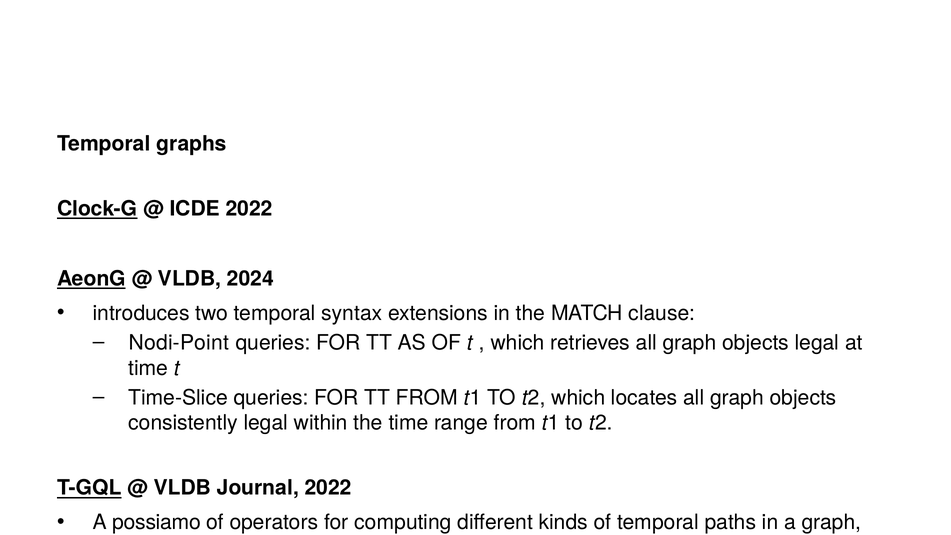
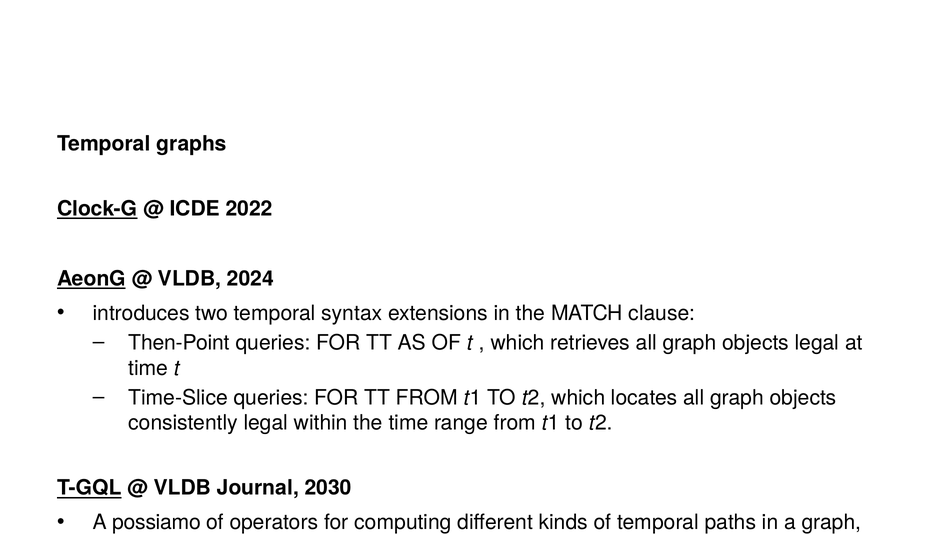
Nodi-Point: Nodi-Point -> Then-Point (179, 343)
Journal 2022: 2022 -> 2030 (328, 488)
